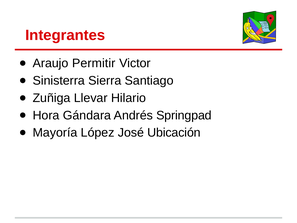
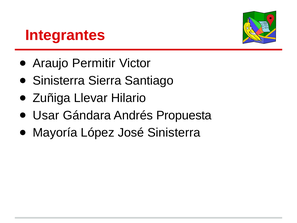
Hora: Hora -> Usar (46, 115)
Springpad: Springpad -> Propuesta (184, 115)
José Ubicación: Ubicación -> Sinisterra (174, 133)
